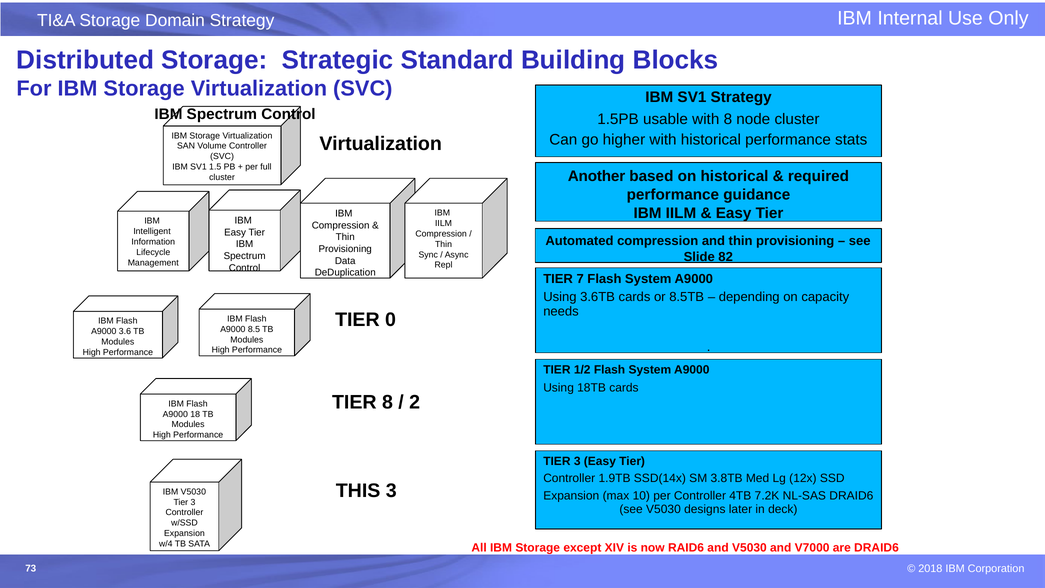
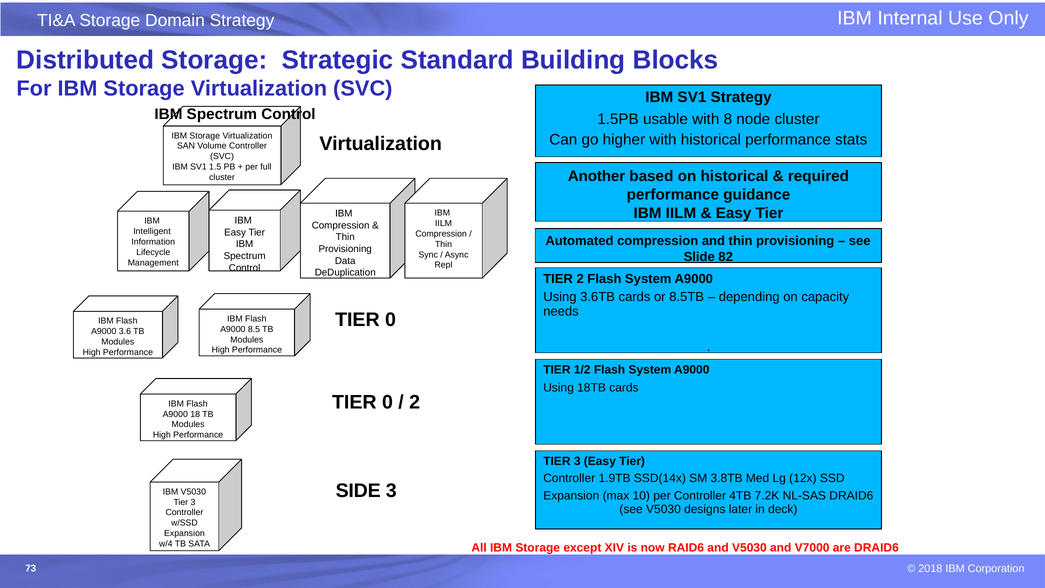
TIER 7: 7 -> 2 (580, 279)
8: 8 -> 0 (387, 402)
THIS: THIS -> SIDE (358, 491)
